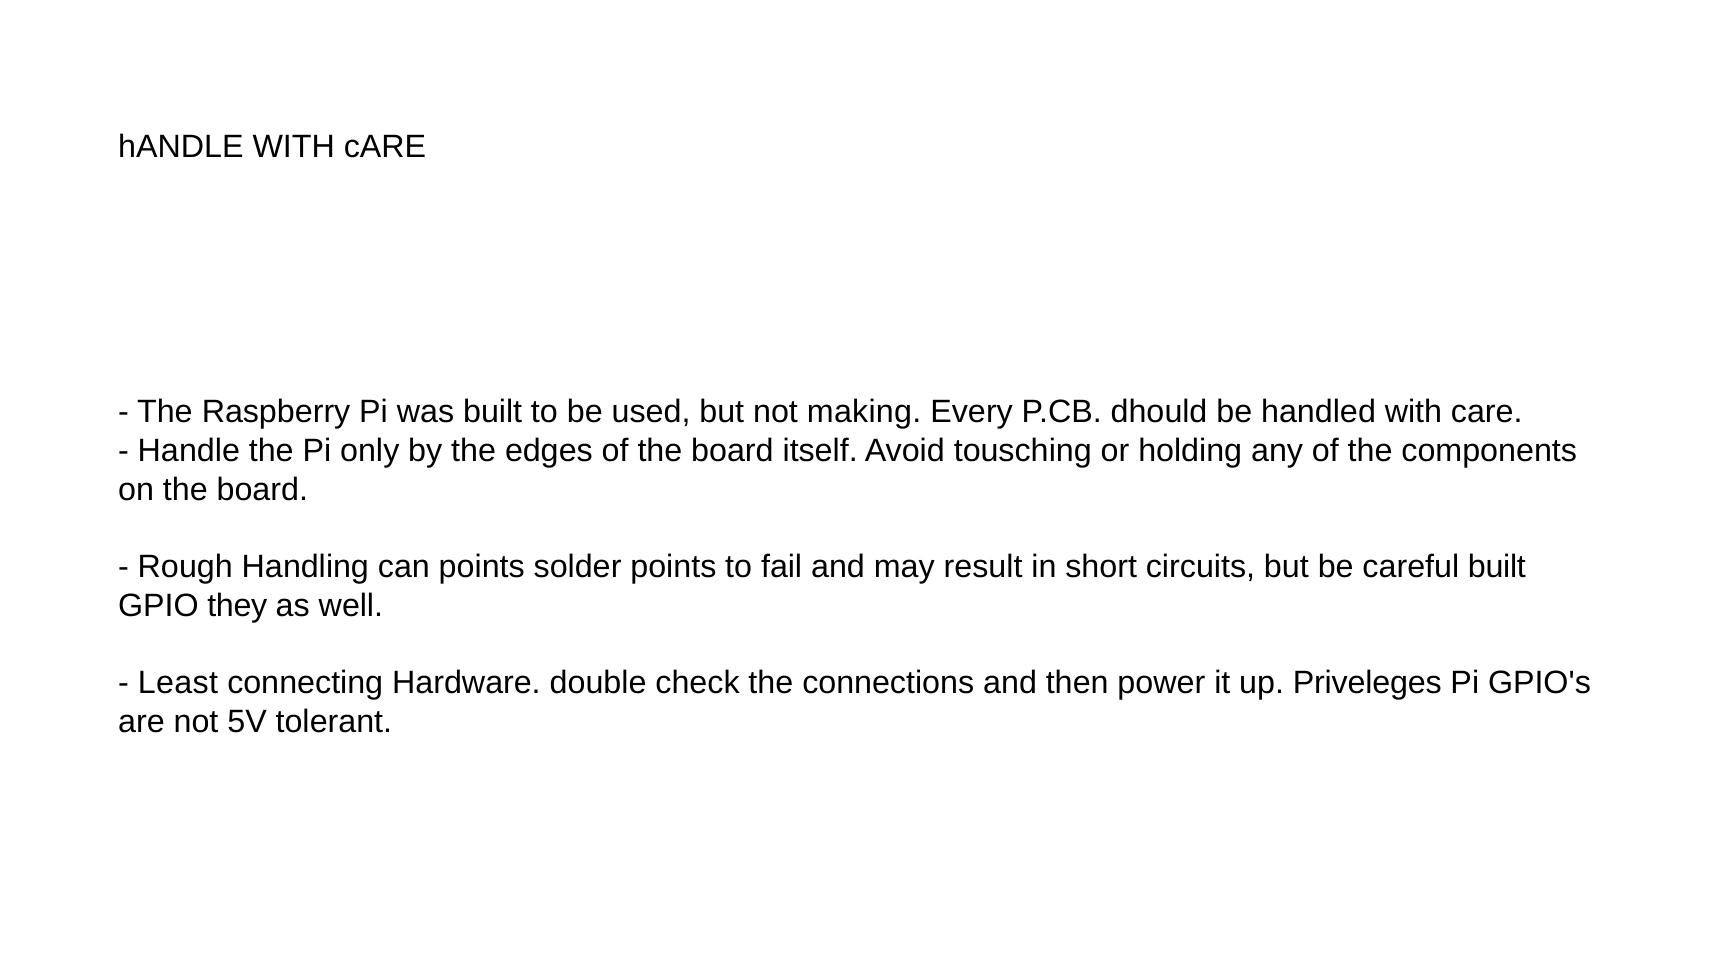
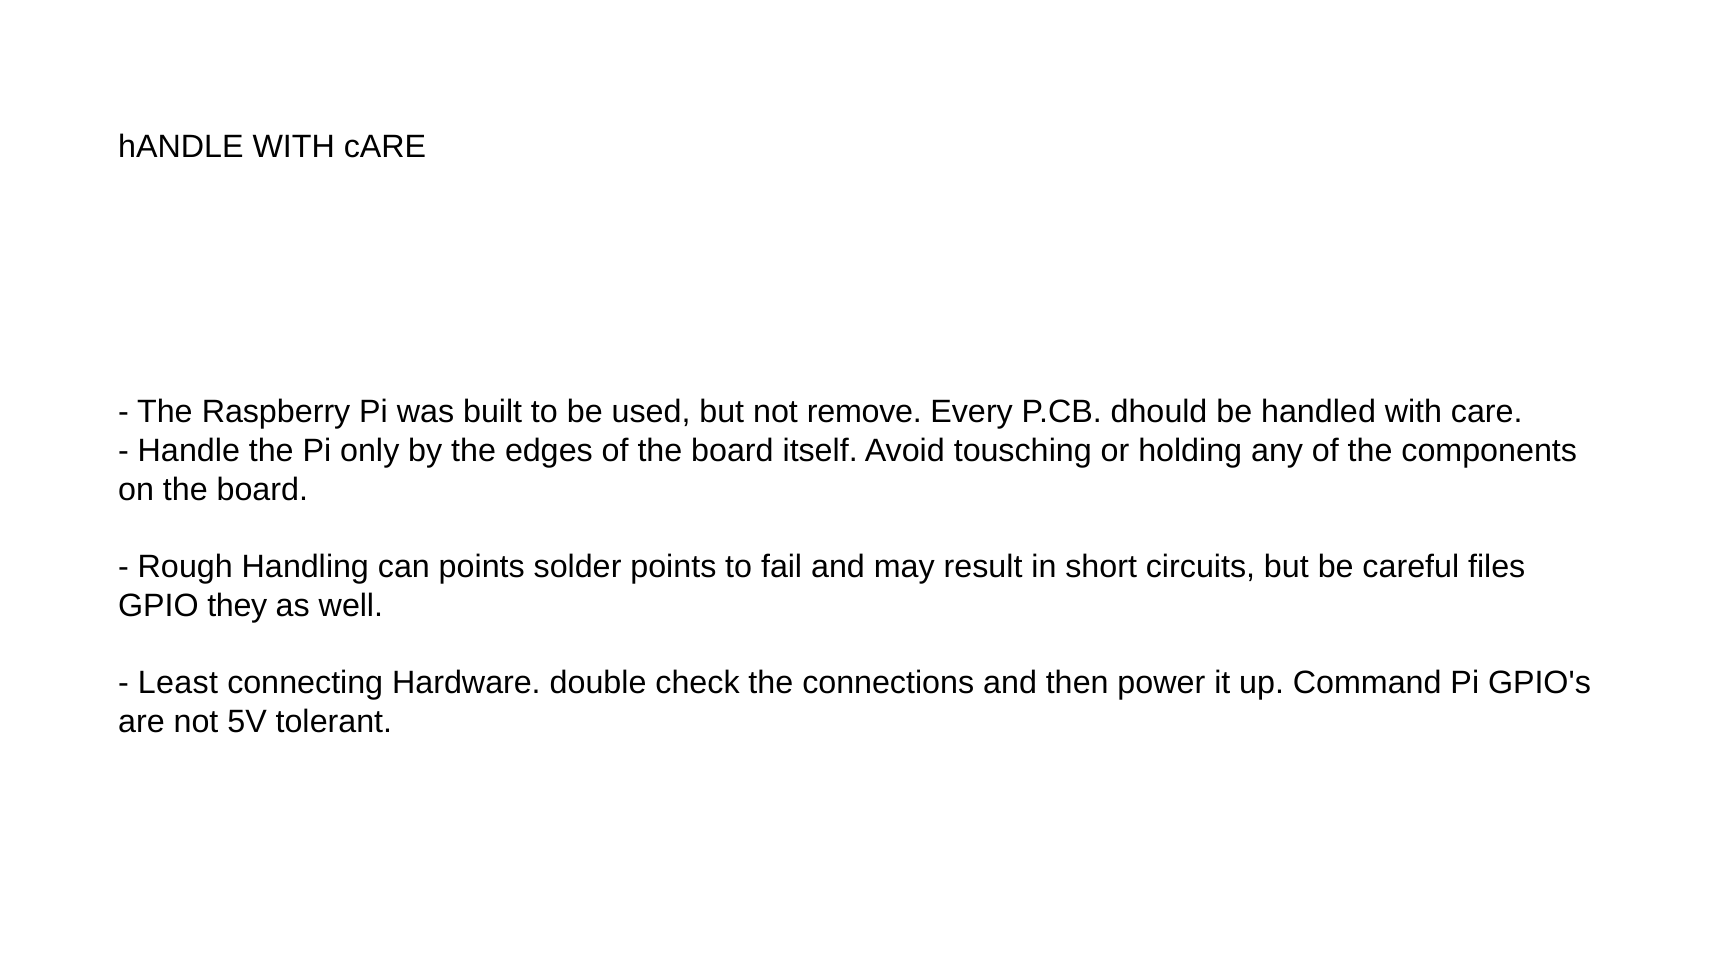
making: making -> remove (864, 412)
careful built: built -> files (1497, 567)
Priveleges: Priveleges -> Command (1367, 683)
